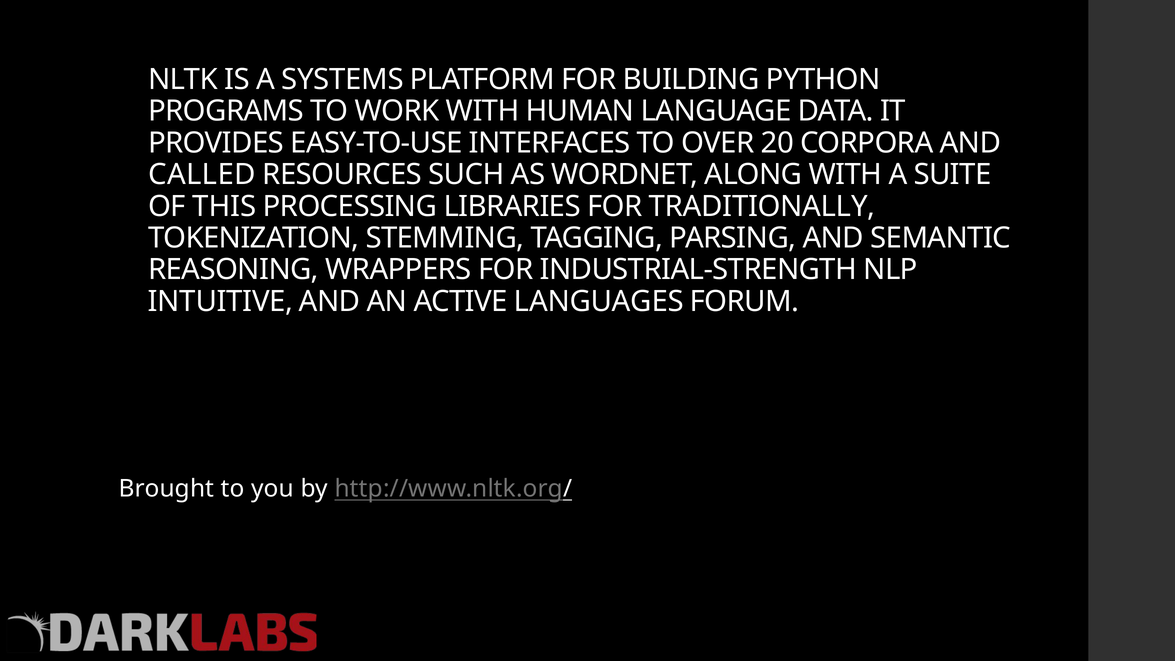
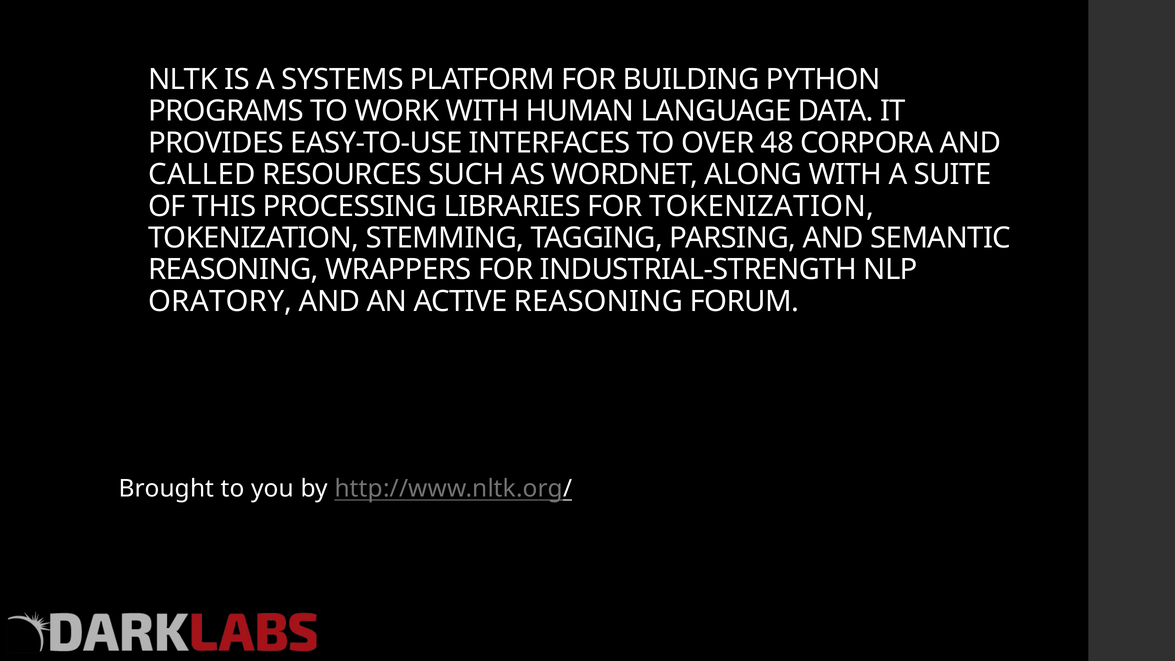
20: 20 -> 48 (777, 143)
FOR TRADITIONALLY: TRADITIONALLY -> TOKENIZATION (762, 206)
INTUITIVE: INTUITIVE -> ORATORY (220, 301)
ACTIVE LANGUAGES: LANGUAGES -> REASONING (599, 301)
